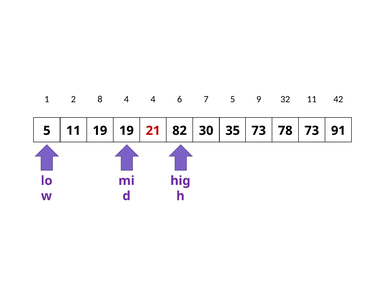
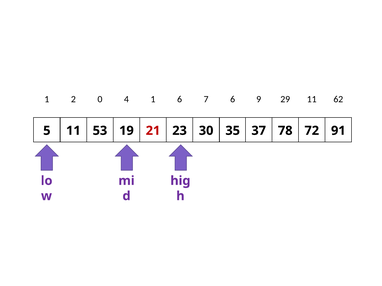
8: 8 -> 0 (100, 99)
4 4: 4 -> 1 (153, 99)
7 5: 5 -> 6 (233, 99)
32: 32 -> 29 (285, 99)
42: 42 -> 62 (338, 99)
11 19: 19 -> 53 (100, 131)
82: 82 -> 23 (180, 131)
35 73: 73 -> 37 (259, 131)
78 73: 73 -> 72 (312, 131)
